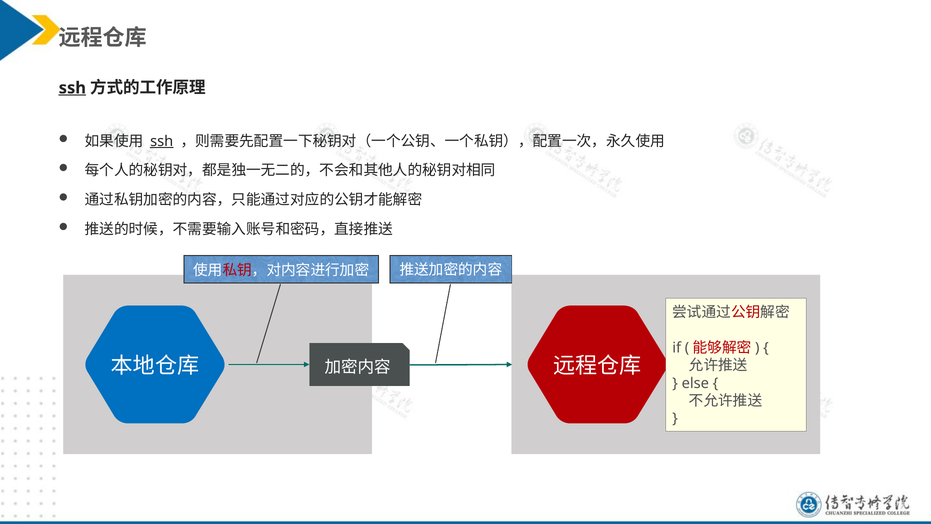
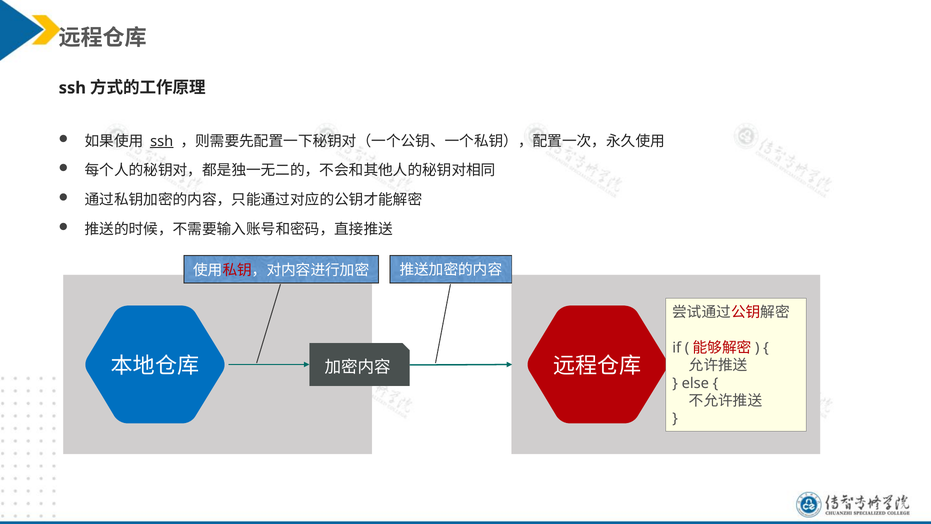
ssh underline: present -> none (72, 88)
